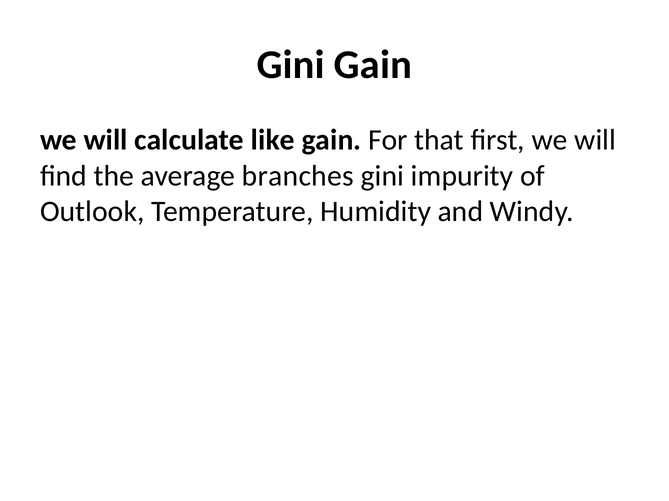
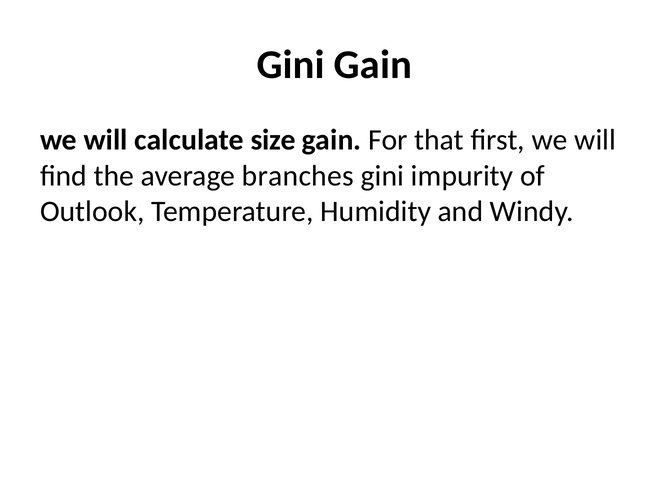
like: like -> size (273, 140)
